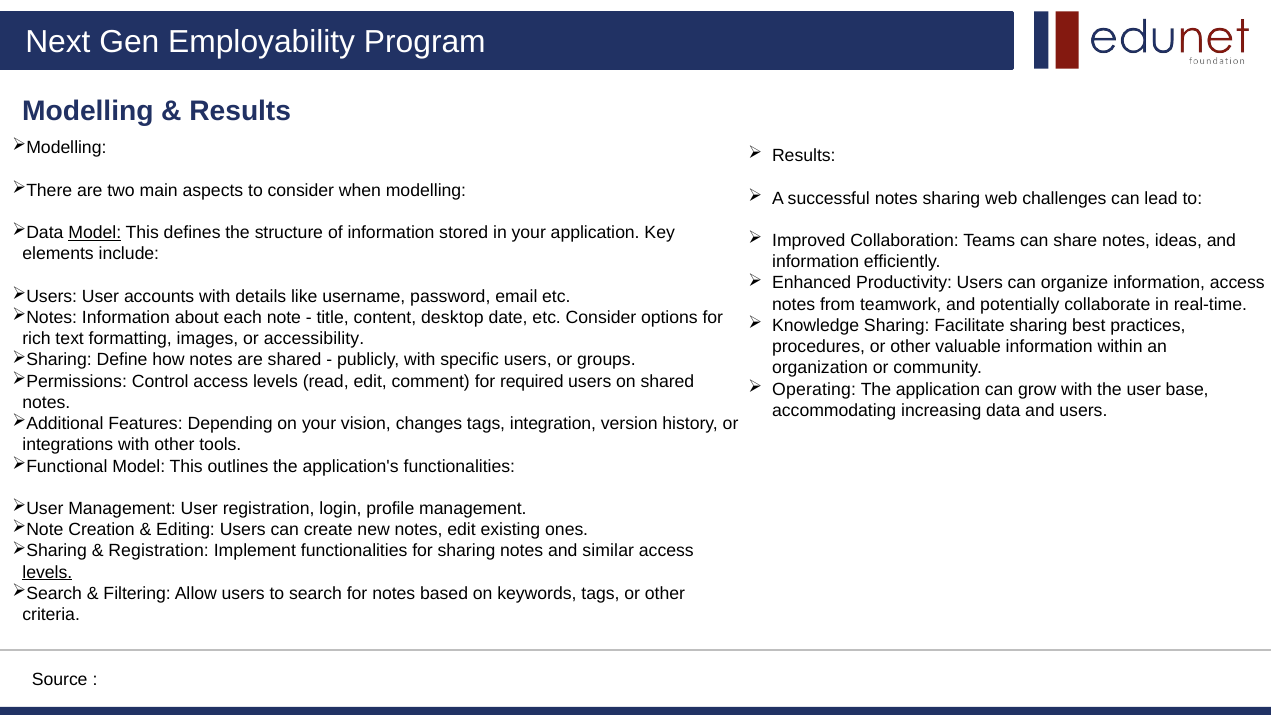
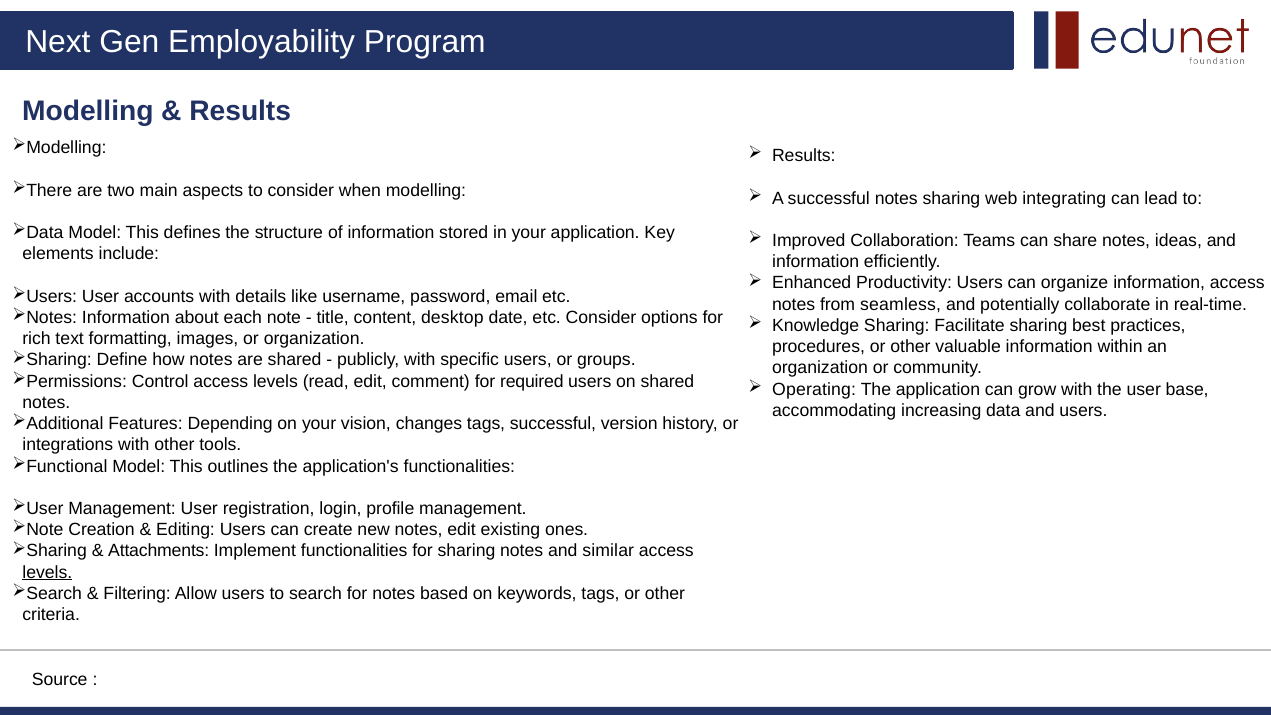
challenges: challenges -> integrating (1064, 198)
Model underline: present -> none (95, 233)
teamwork: teamwork -> seamless (901, 304)
or accessibility: accessibility -> organization (314, 339)
tags integration: integration -> successful (553, 424)
Registration: Registration -> Attachments (159, 551)
